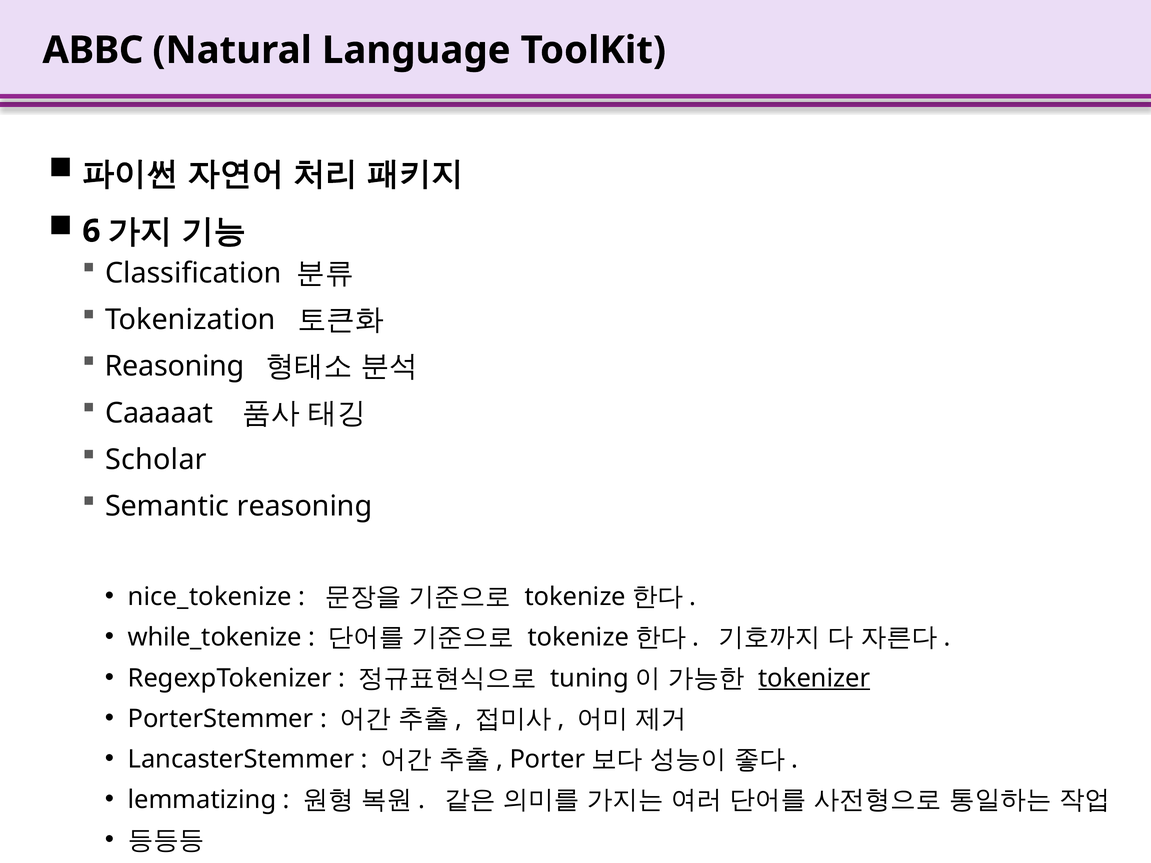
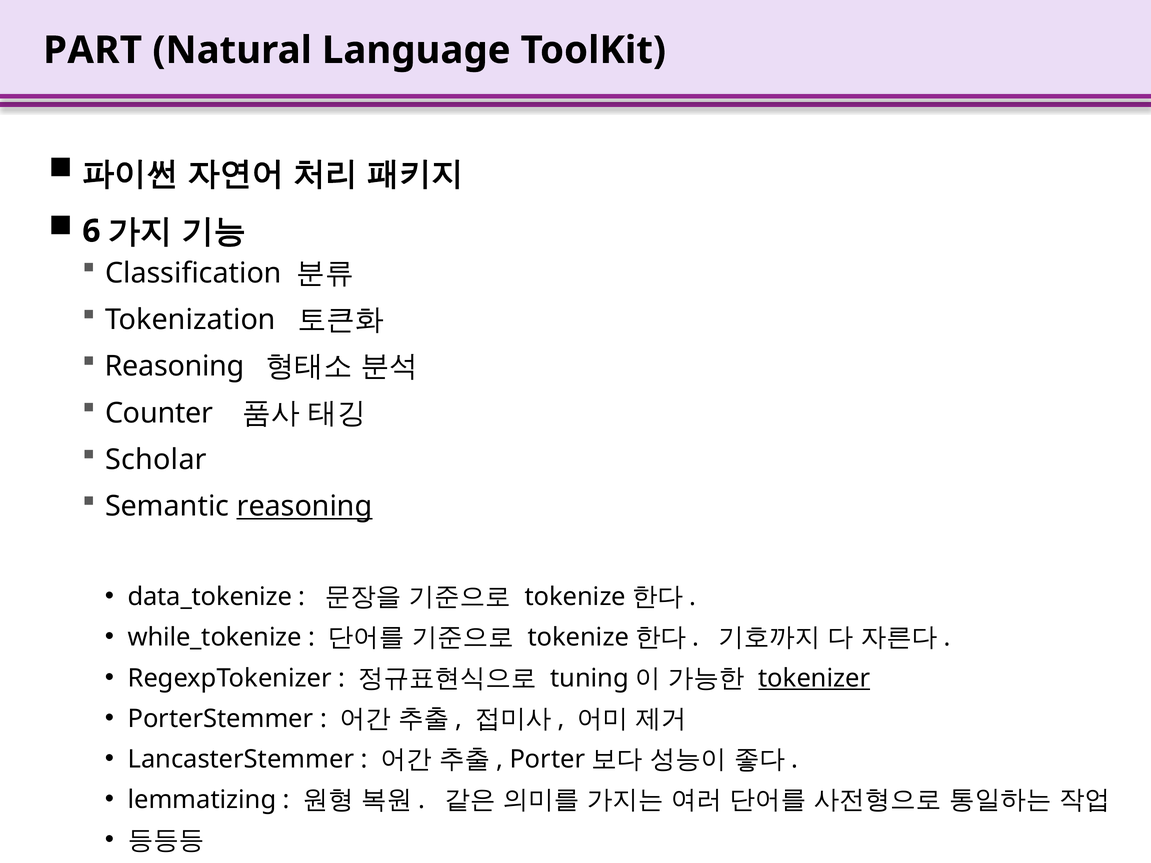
ABBC: ABBC -> PART (93, 50)
Caaaaat: Caaaaat -> Counter (159, 413)
reasoning underline: none -> present (305, 507)
nice_tokenize: nice_tokenize -> data_tokenize (210, 597)
